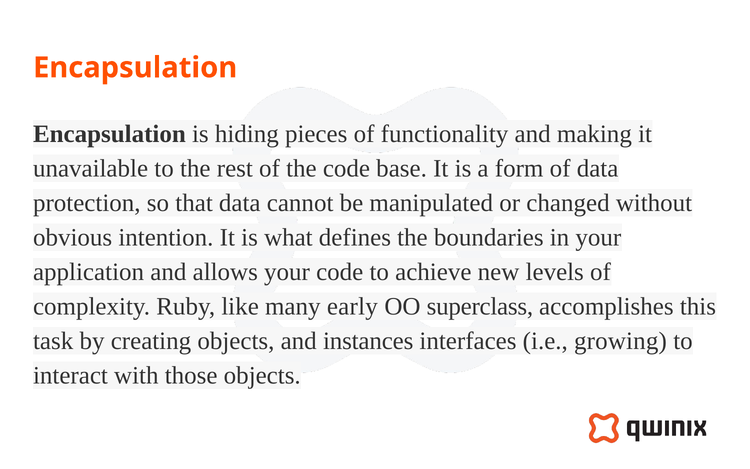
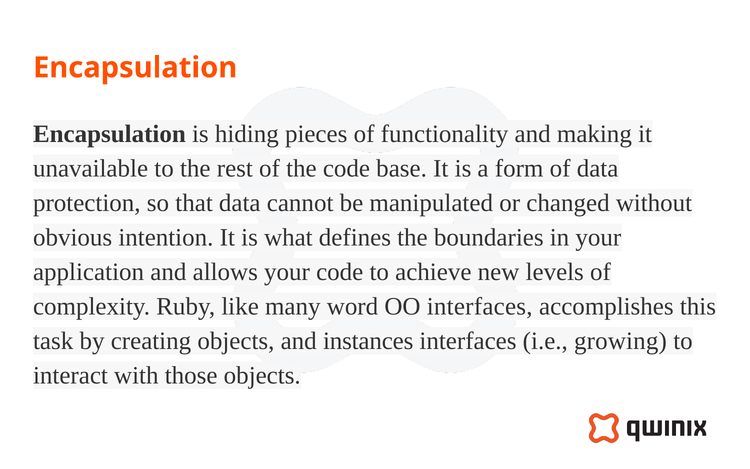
early: early -> word (353, 306)
OO superclass: superclass -> interfaces (480, 306)
